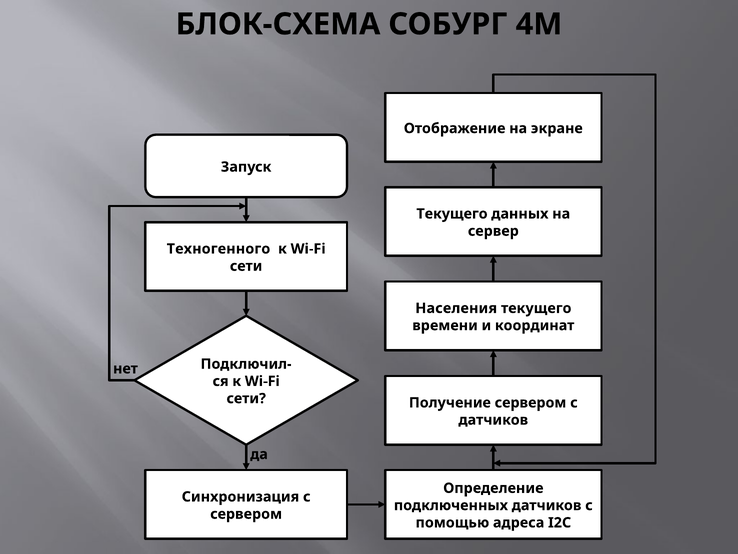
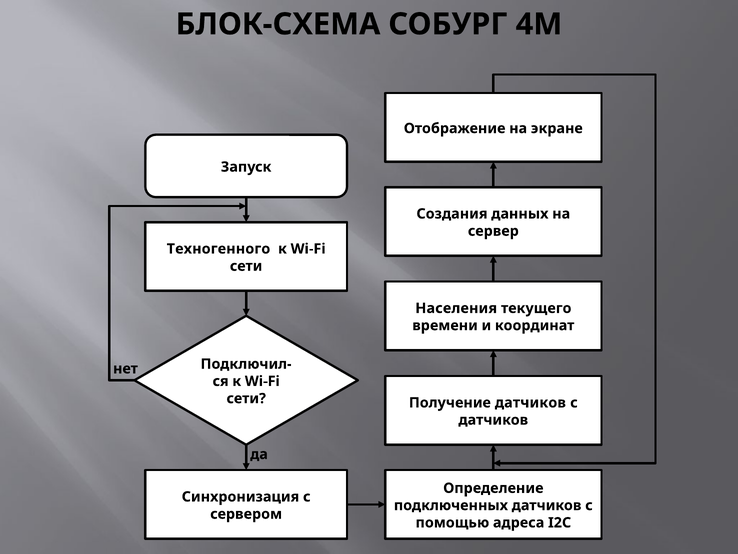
Текущего: Текущего -> Создания (452, 214)
Получение сервером: сервером -> датчиков (530, 402)
